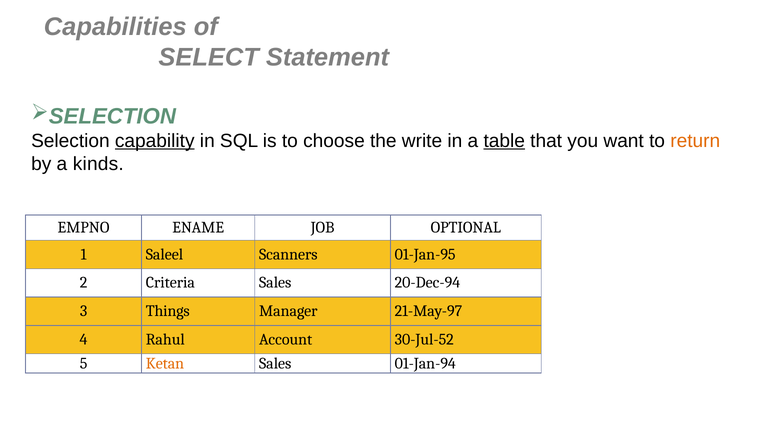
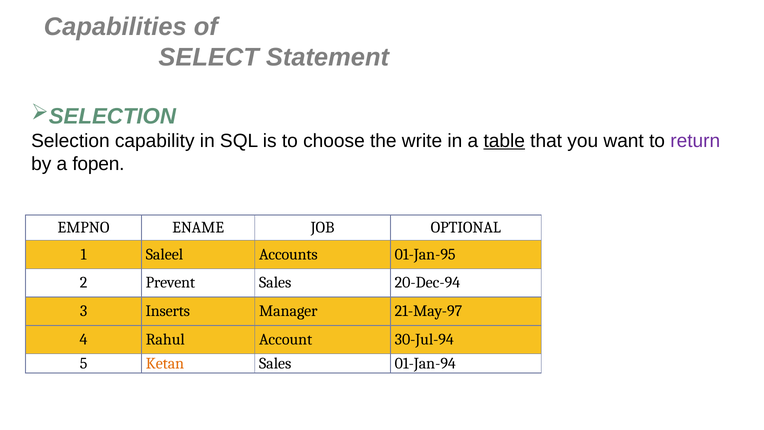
capability underline: present -> none (155, 141)
return colour: orange -> purple (695, 141)
kinds: kinds -> fopen (98, 164)
Scanners: Scanners -> Accounts (288, 254)
Criteria: Criteria -> Prevent (170, 283)
Things: Things -> Inserts (168, 311)
30-Jul-52: 30-Jul-52 -> 30-Jul-94 (424, 339)
